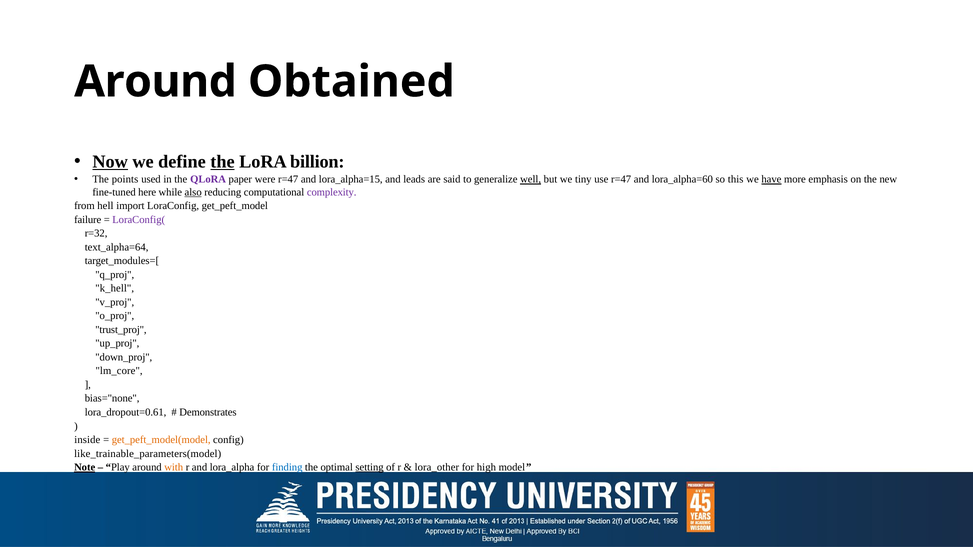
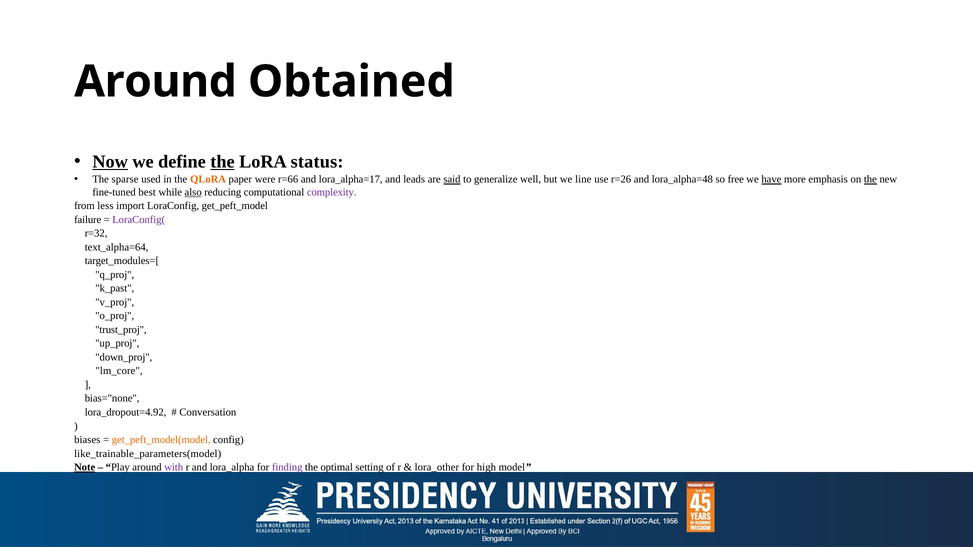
billion: billion -> status (317, 162)
points: points -> sparse (125, 180)
QLoRA colour: purple -> orange (208, 180)
were r=47: r=47 -> r=66 (288, 180)
lora_alpha=15: lora_alpha=15 -> lora_alpha=17 (351, 180)
said underline: none -> present (452, 180)
well underline: present -> none (531, 180)
tiny: tiny -> line (583, 180)
use r=47: r=47 -> r=26 (621, 180)
lora_alpha=60: lora_alpha=60 -> lora_alpha=48 (682, 180)
this: this -> free (736, 180)
the underline: none -> present (870, 180)
here: here -> best (147, 192)
hell: hell -> less (105, 206)
k_hell: k_hell -> k_past (115, 289)
lora_dropout=0.61: lora_dropout=0.61 -> lora_dropout=4.92 (126, 412)
Demonstrates: Demonstrates -> Conversation (208, 412)
inside: inside -> biases (87, 440)
with colour: orange -> purple (174, 468)
finding colour: blue -> purple (287, 468)
setting underline: present -> none (370, 468)
